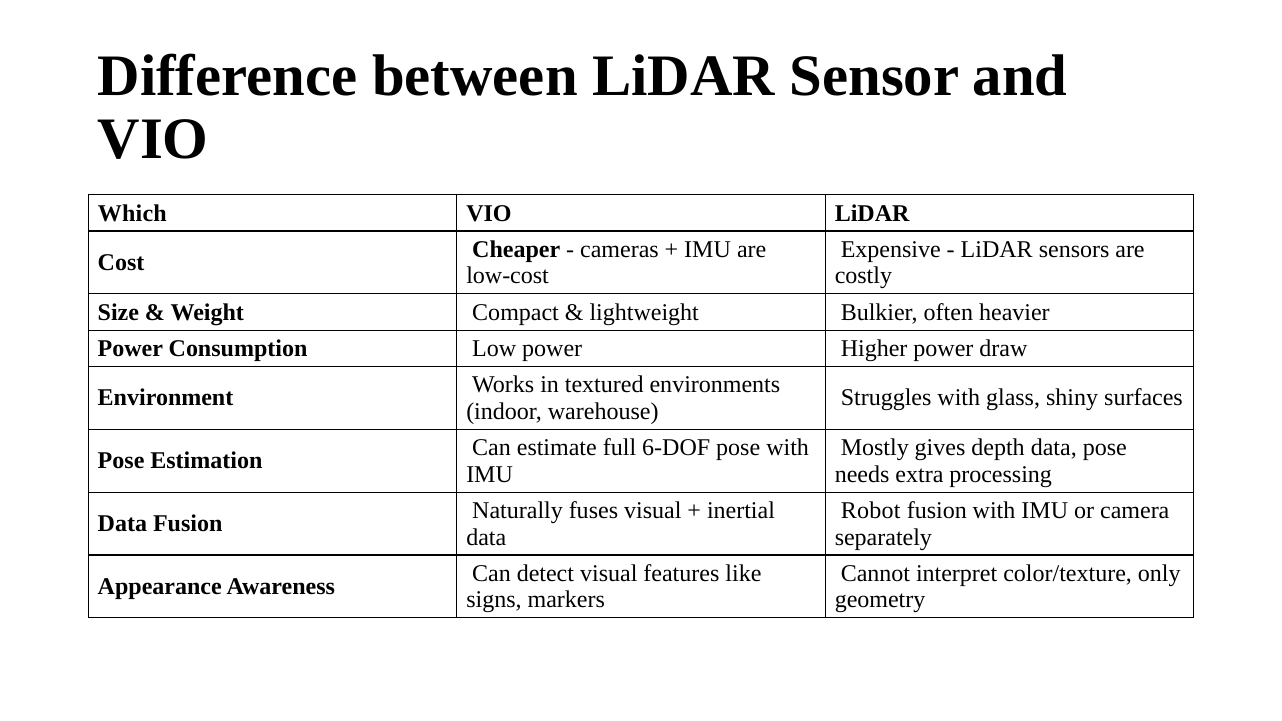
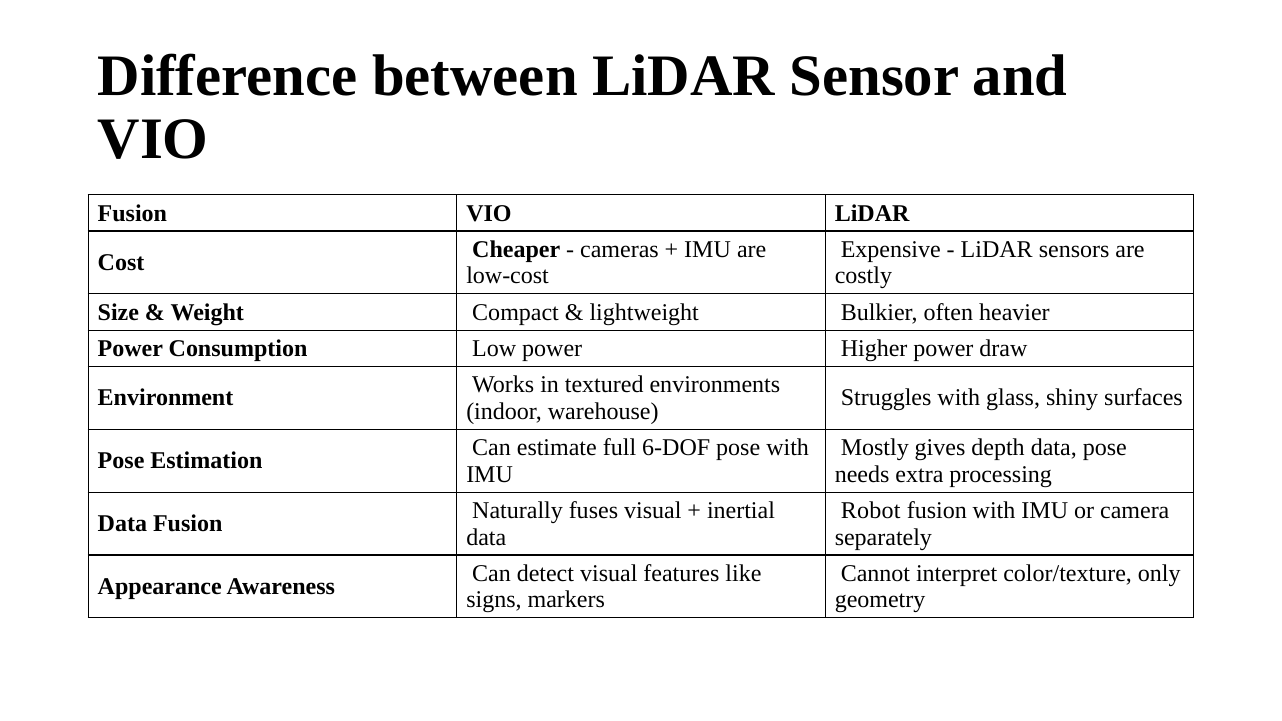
Which: Which -> Fusion (132, 213)
